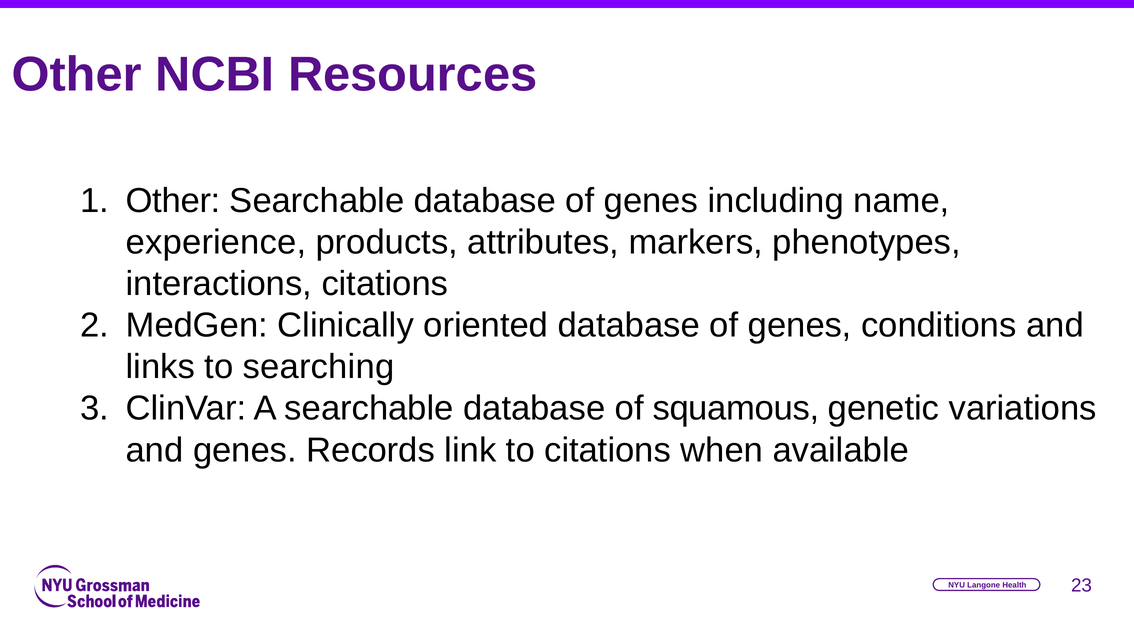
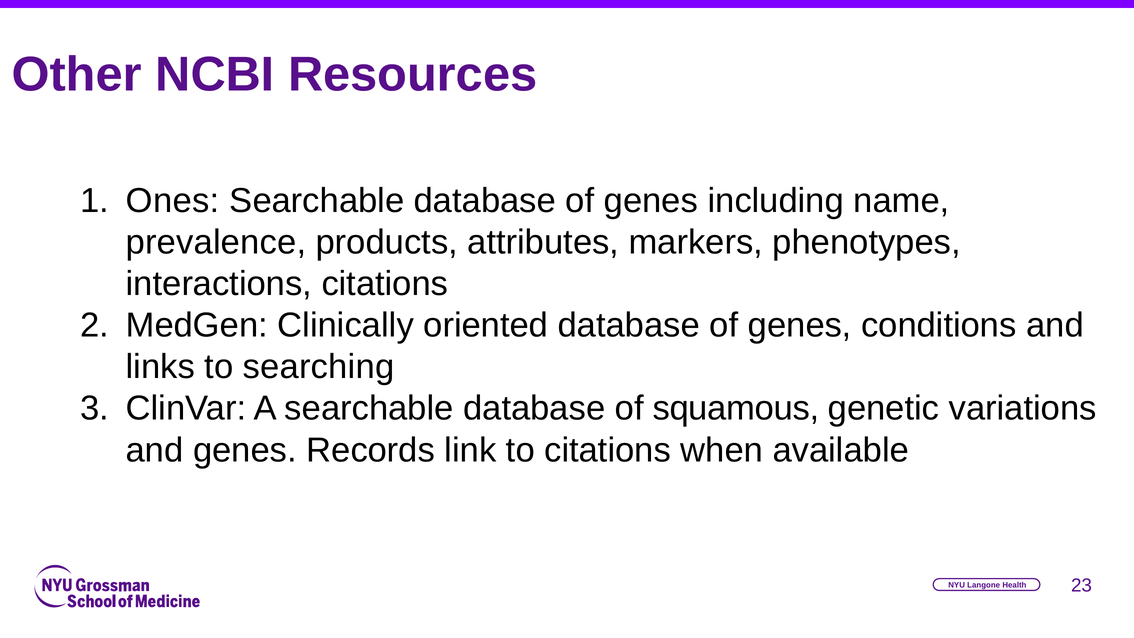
Other: Other -> Ones (173, 201)
experience: experience -> prevalence (216, 242)
